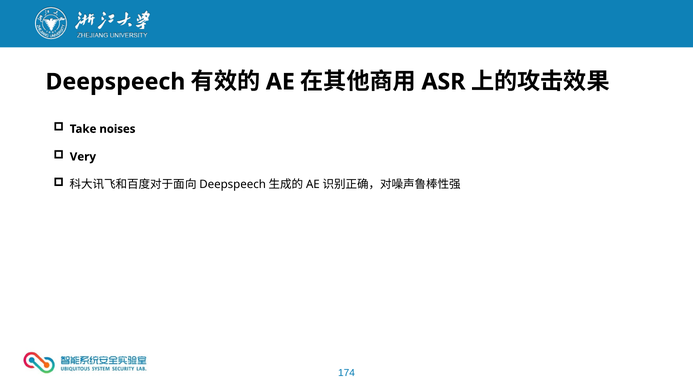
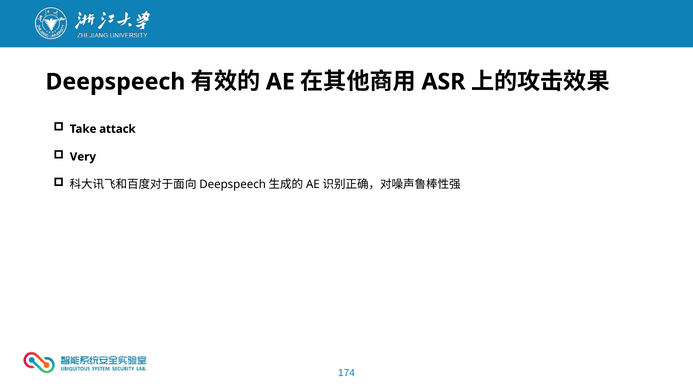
noises: noises -> attack (117, 129)
